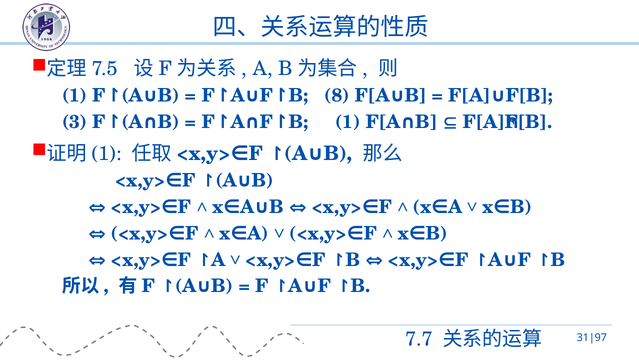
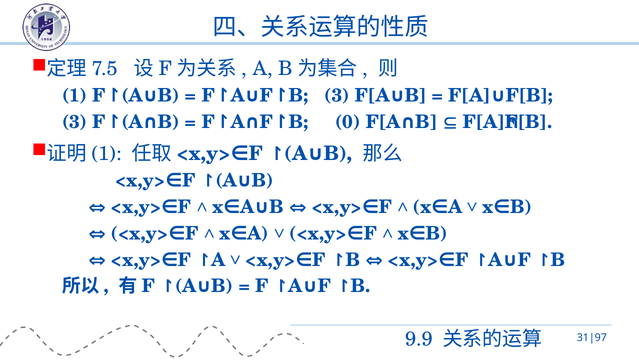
8: 8 -> 3 (337, 96)
1: 1 -> 0 (348, 122)
7.7: 7.7 -> 9.9 (419, 338)
